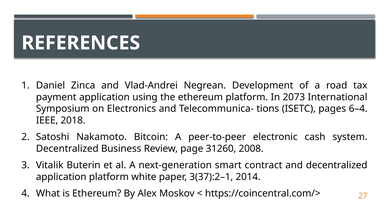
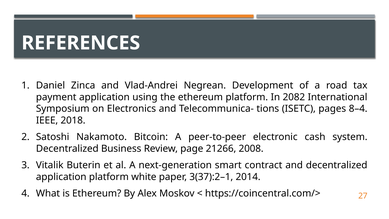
2073: 2073 -> 2082 (294, 97)
6–4: 6–4 -> 8–4 (358, 109)
31260: 31260 -> 21266 (221, 149)
